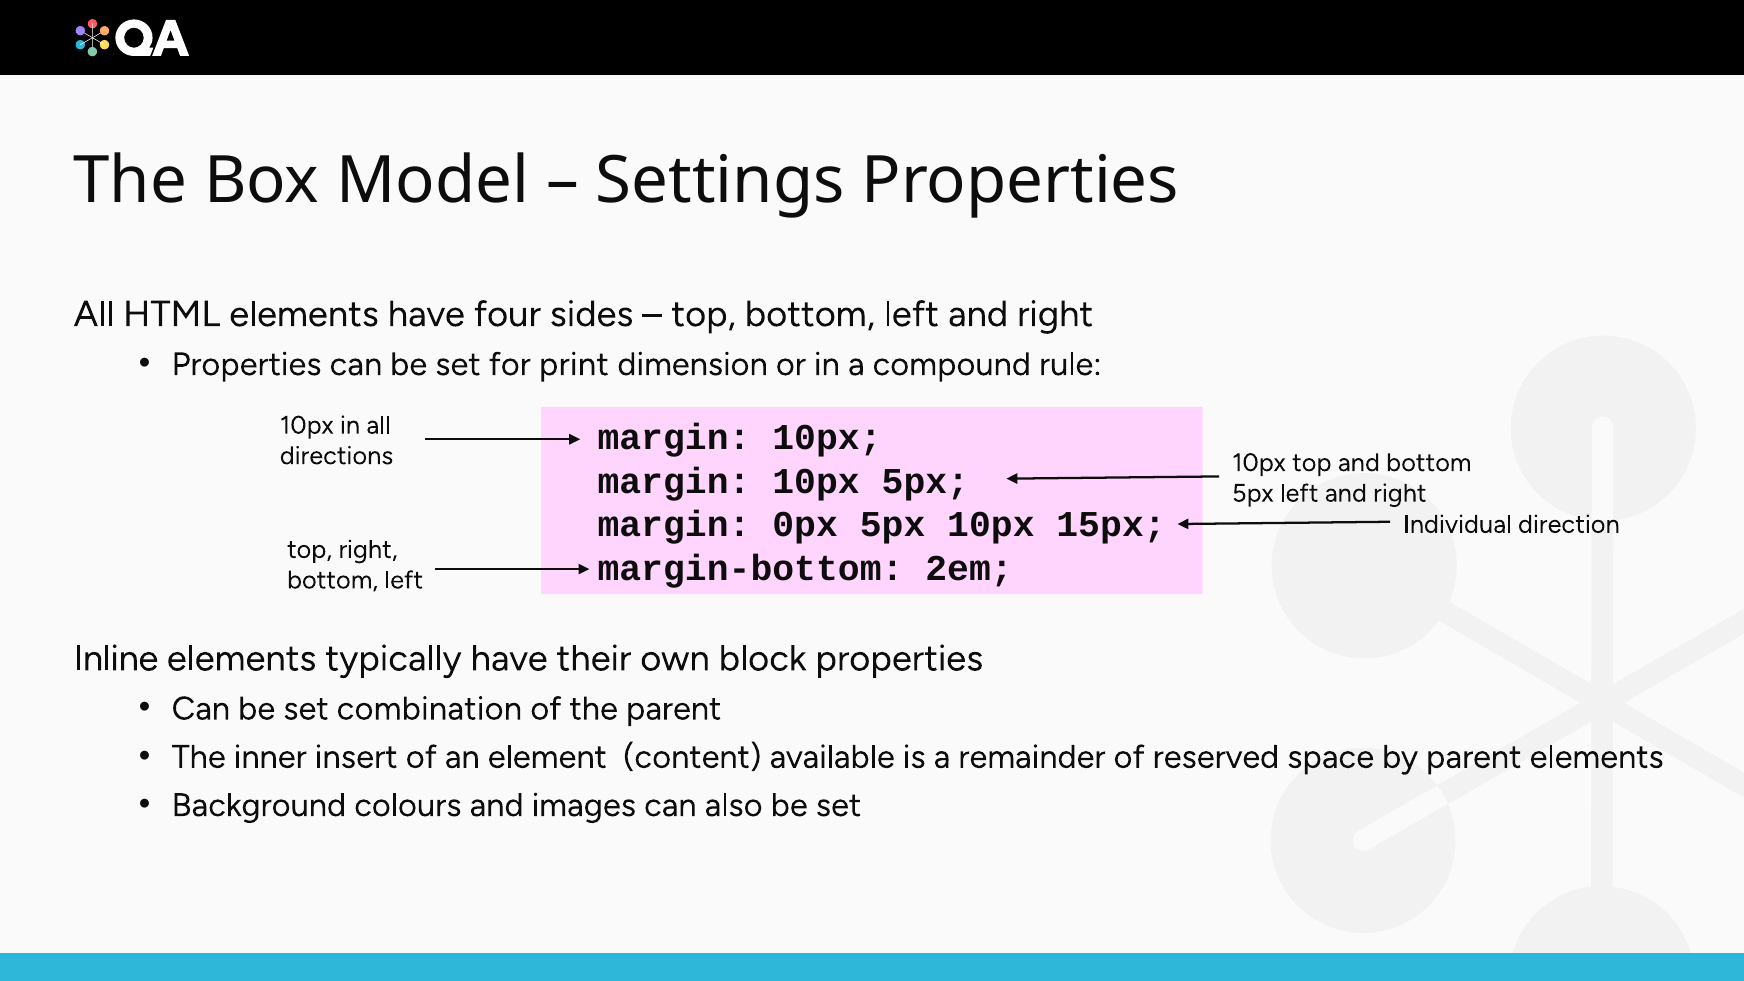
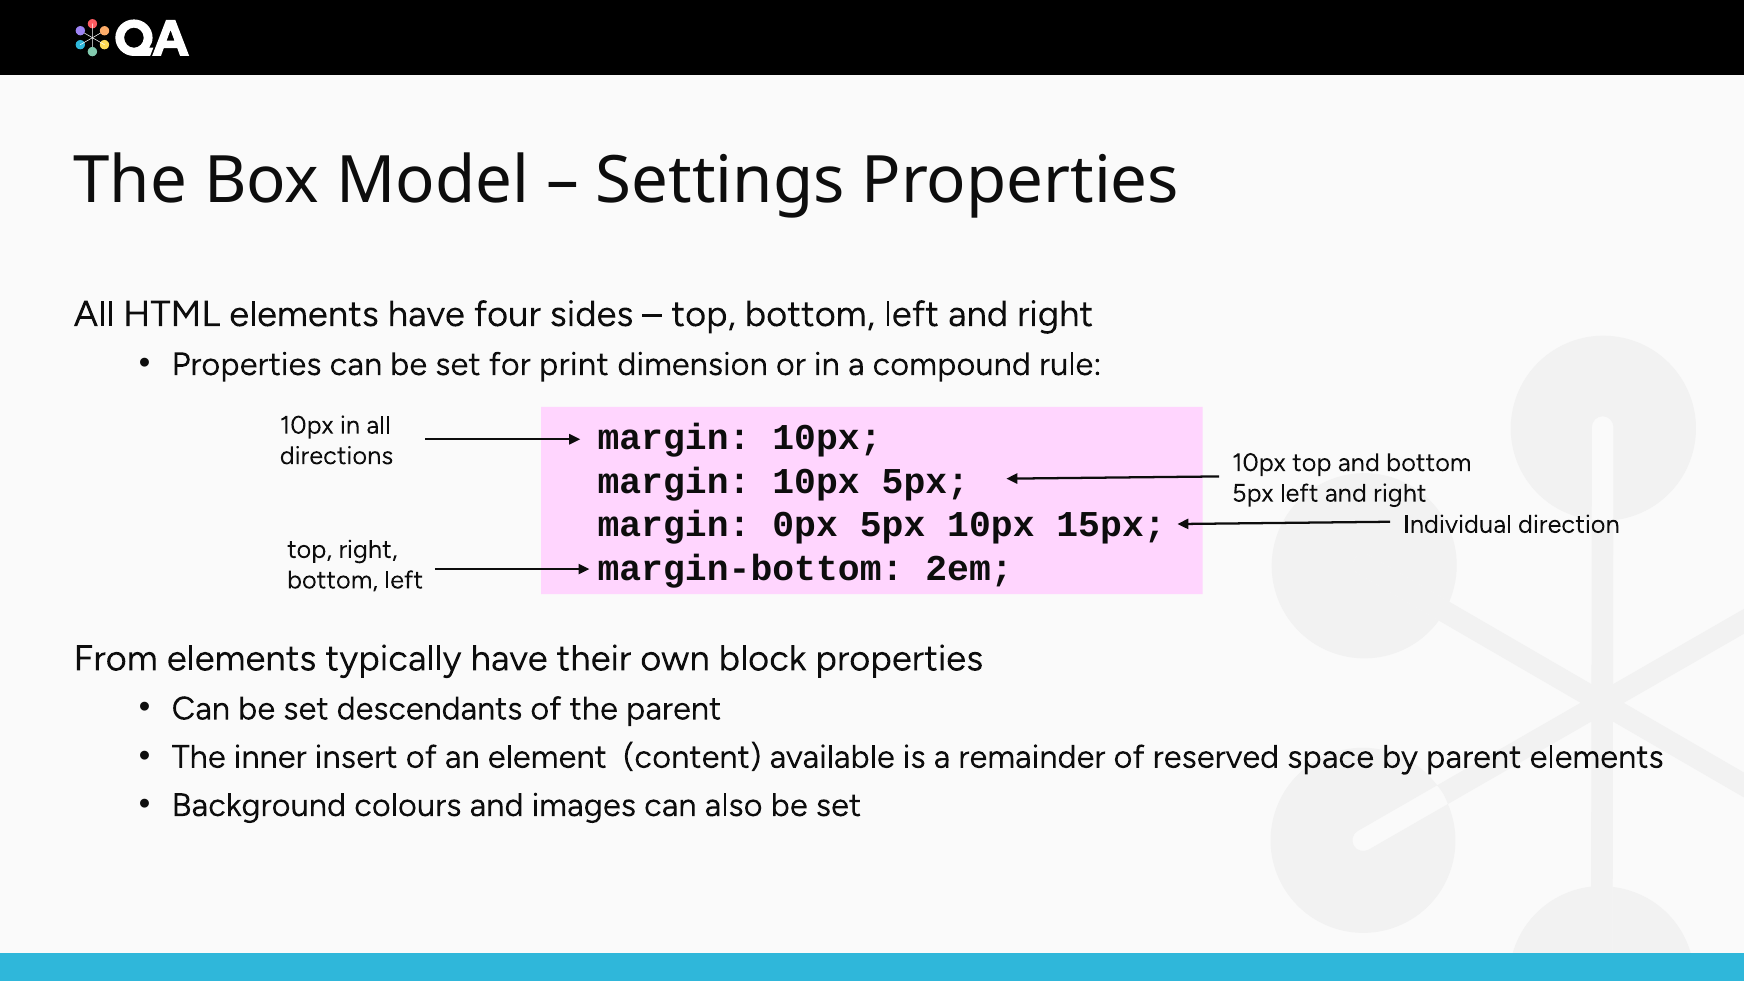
Inline: Inline -> From (116, 658)
combination: combination -> descendants (430, 709)
